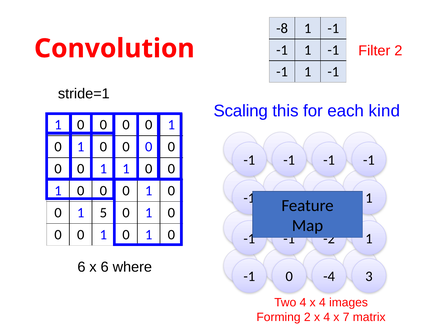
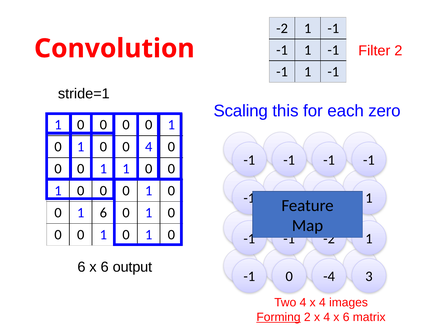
-8: -8 -> -2 (282, 28)
kind: kind -> zero (384, 111)
0: 0 -> 4 (149, 147)
1 5: 5 -> 6 (103, 213)
where: where -> output (132, 267)
Forming underline: none -> present (279, 317)
4 x 7: 7 -> 6 (346, 317)
